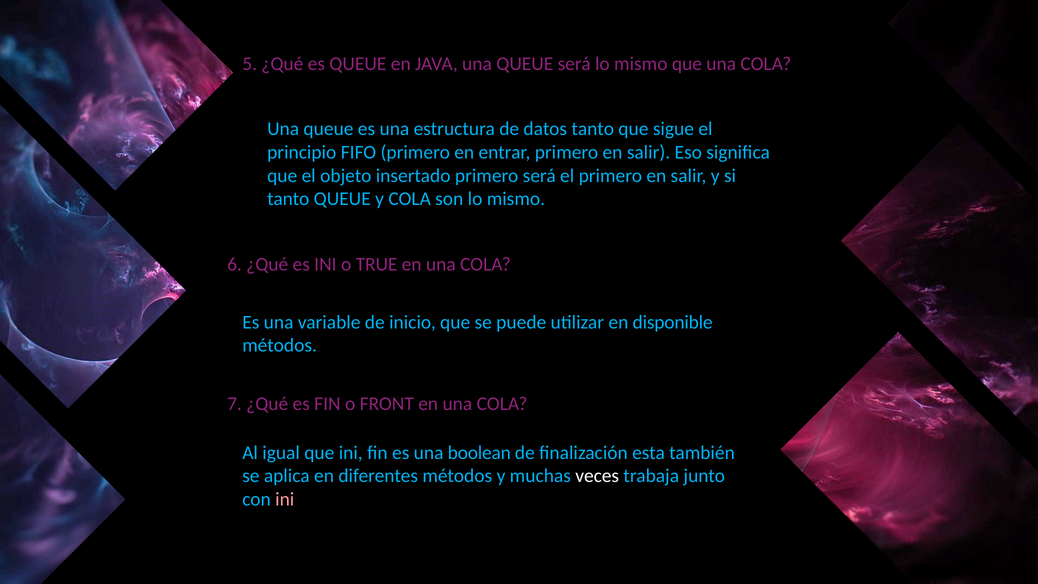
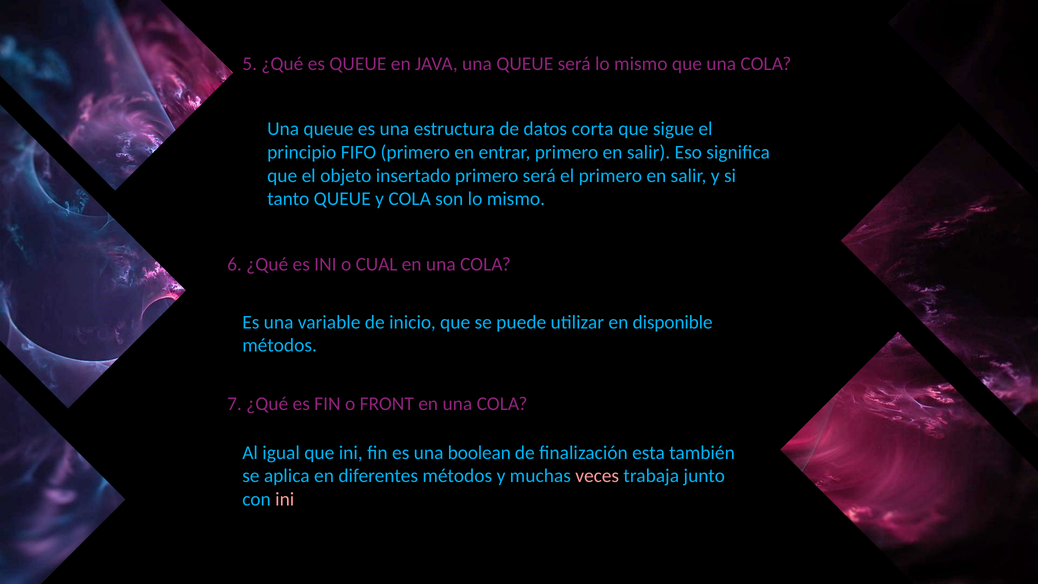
datos tanto: tanto -> corta (593, 129)
TRUE: TRUE -> CUAL (377, 264)
veces colour: white -> pink (597, 476)
